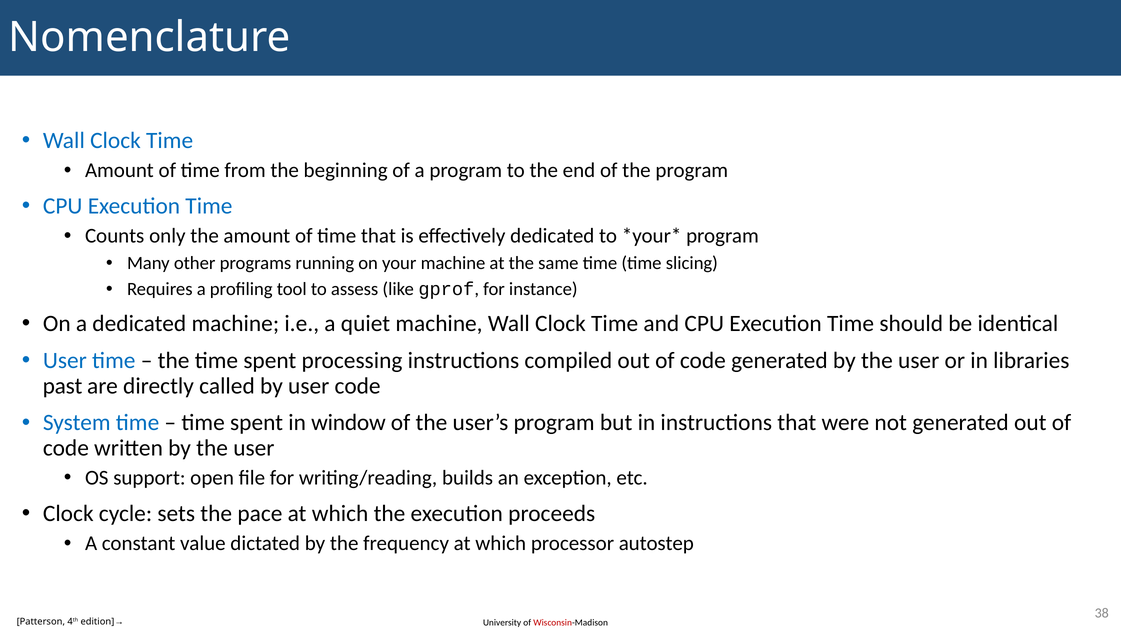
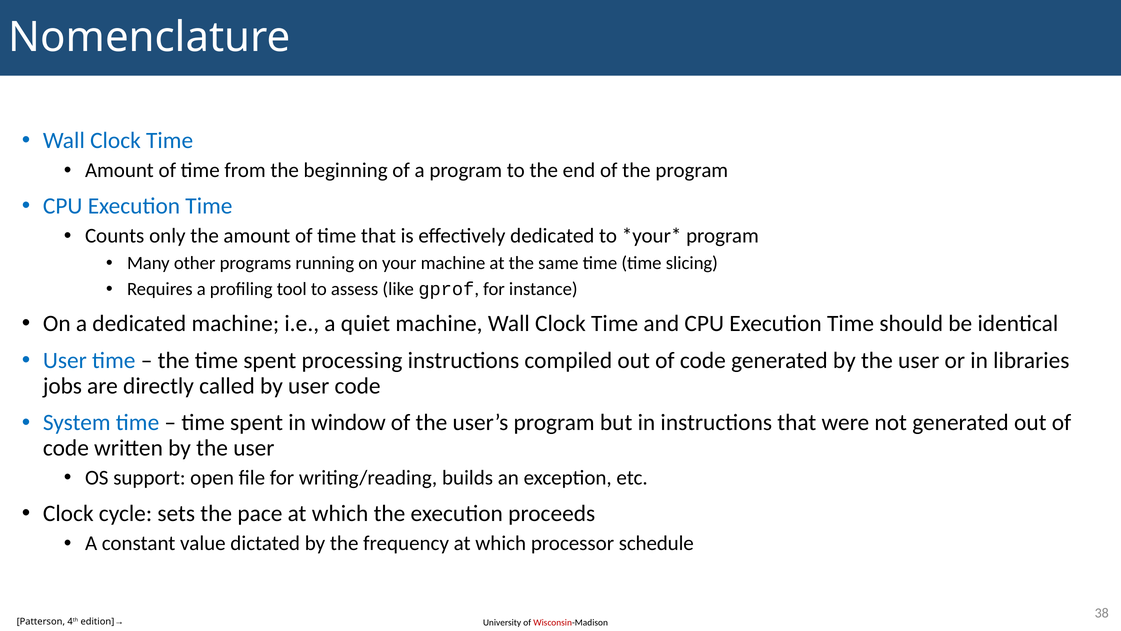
past: past -> jobs (62, 386)
autostep: autostep -> schedule (656, 543)
